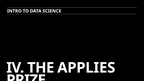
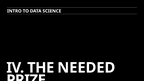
APPLIES: APPLIES -> NEEDED (86, 68)
